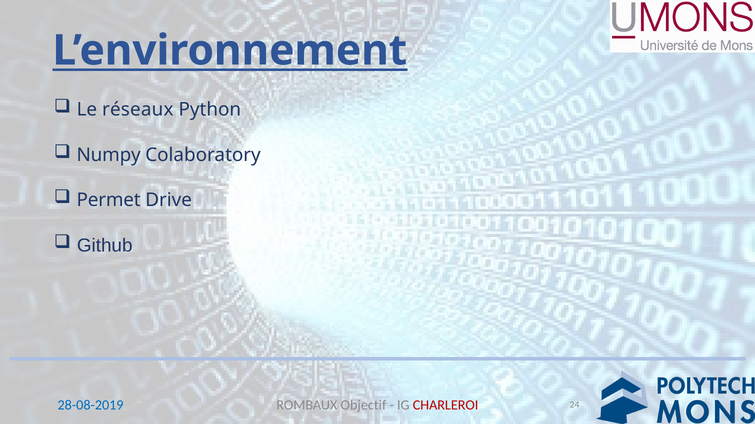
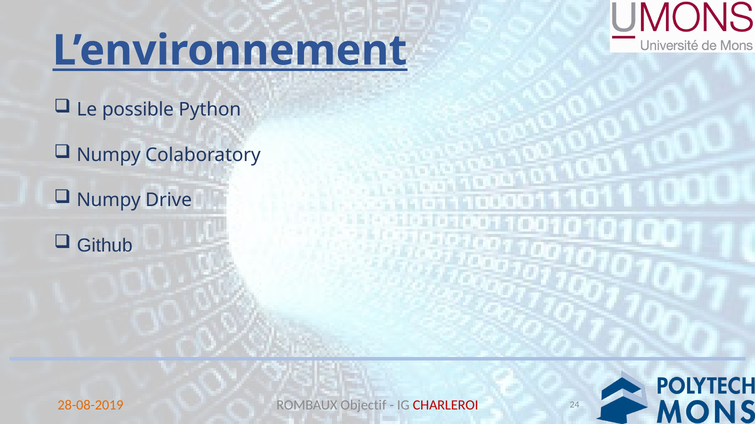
réseaux: réseaux -> possible (138, 110)
Permet: Permet -> Numpy (109, 200)
28-08-2019 colour: blue -> orange (91, 406)
